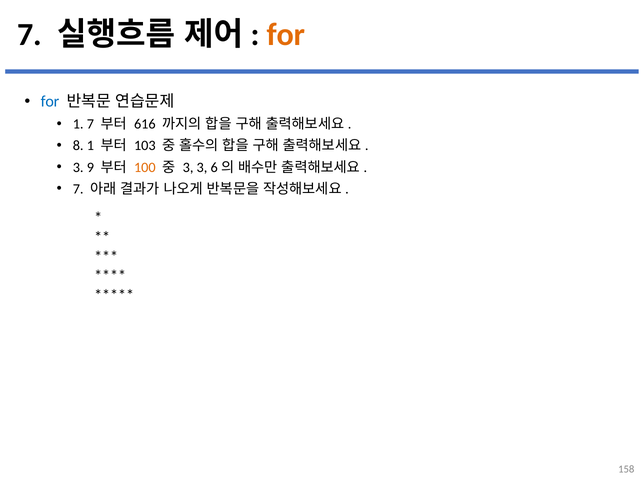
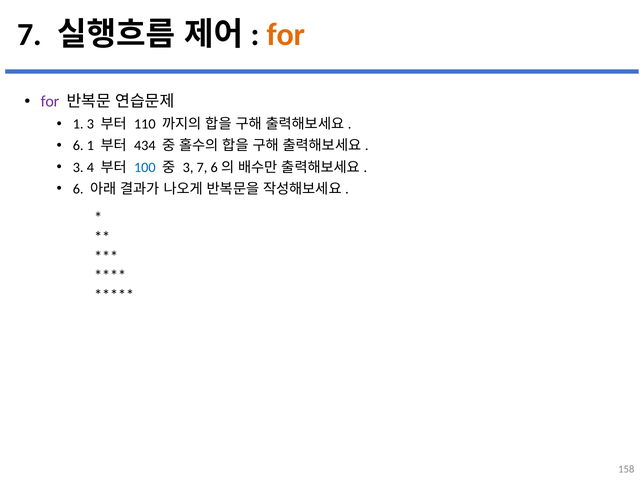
for colour: blue -> purple (50, 101)
1 7: 7 -> 3 (90, 124)
616: 616 -> 110 (145, 124)
8: 8 -> 6 (78, 146)
103: 103 -> 434 (145, 146)
9: 9 -> 4 (90, 167)
100 colour: orange -> blue (145, 167)
3 3: 3 -> 7 (202, 167)
7: 7 -> 6 (78, 189)
